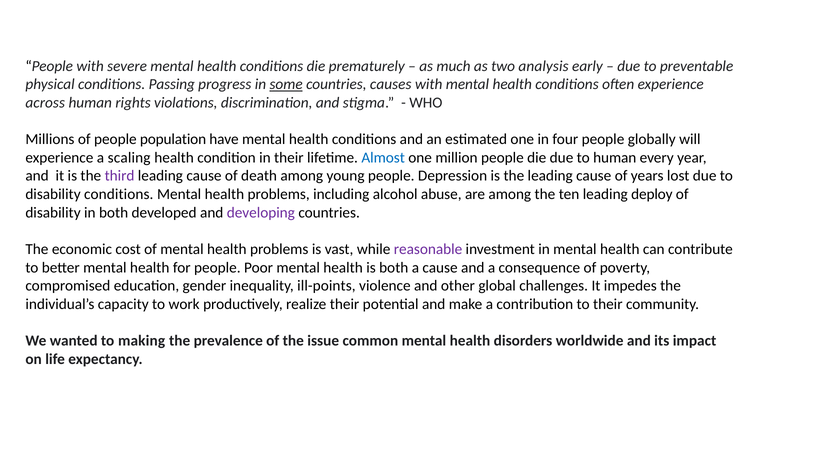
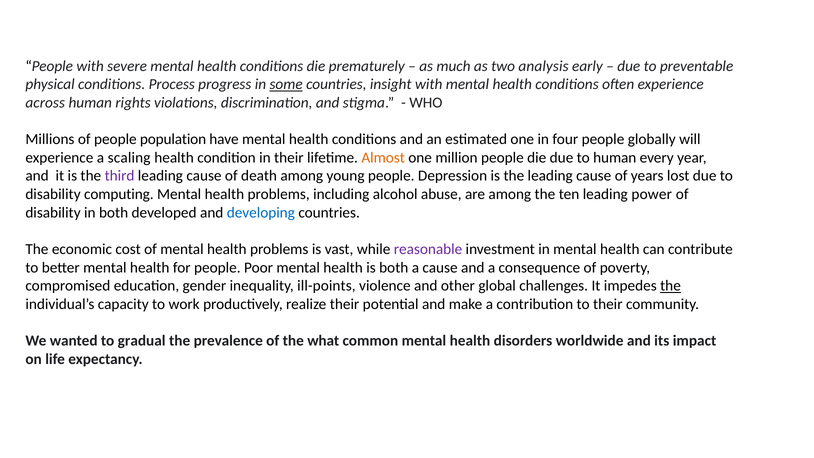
Passing: Passing -> Process (172, 84)
causes: causes -> insight (391, 84)
Almost colour: blue -> orange (383, 158)
disability conditions: conditions -> computing (119, 194)
deploy: deploy -> power (652, 194)
developing colour: purple -> blue (261, 212)
the underline: none -> present (670, 286)
making: making -> gradual (142, 341)
issue: issue -> what (323, 341)
